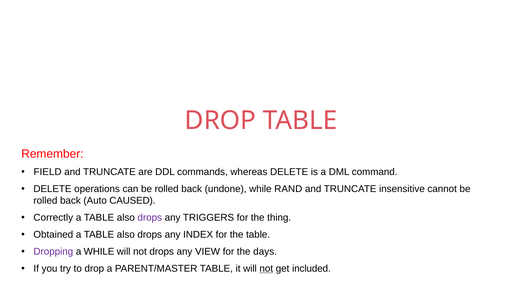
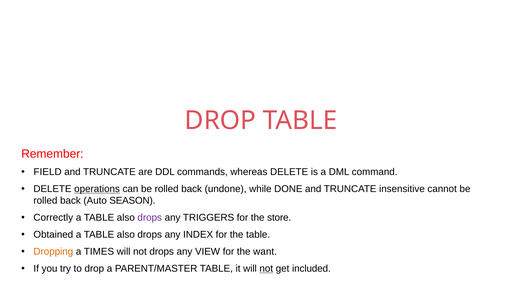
operations underline: none -> present (97, 189)
RAND: RAND -> DONE (288, 189)
CAUSED: CAUSED -> SEASON (132, 200)
thing: thing -> store (279, 217)
Dropping colour: purple -> orange (53, 251)
a WHILE: WHILE -> TIMES (99, 251)
days: days -> want (265, 251)
